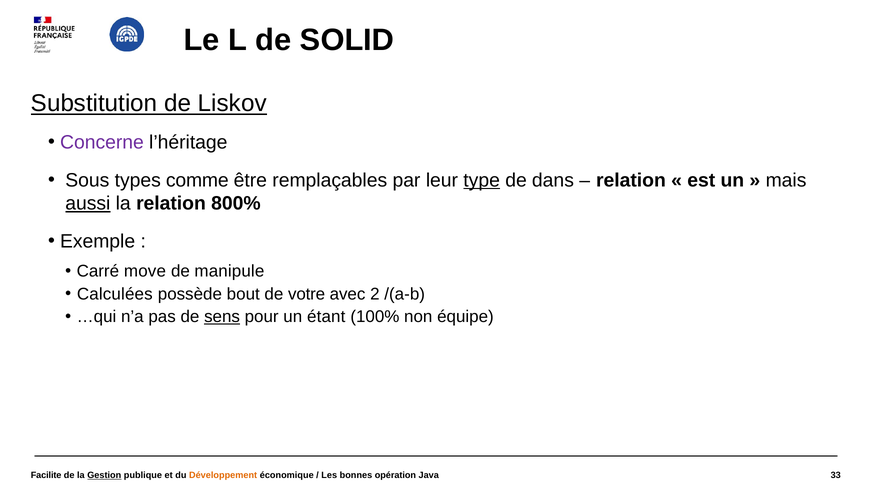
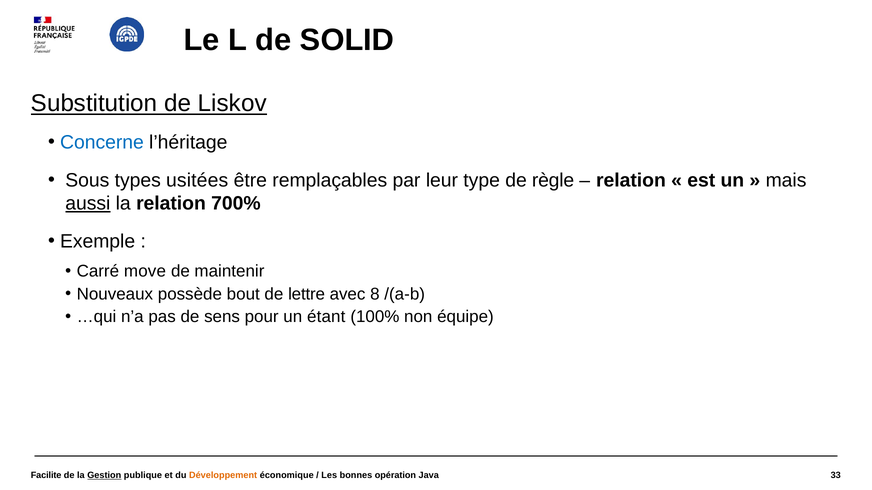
Concerne colour: purple -> blue (102, 143)
comme: comme -> usitées (197, 180)
type underline: present -> none (482, 180)
dans: dans -> règle (553, 180)
800%: 800% -> 700% (236, 204)
manipule: manipule -> maintenir (229, 272)
Calculées: Calculées -> Nouveaux (115, 294)
votre: votre -> lettre (307, 294)
2: 2 -> 8 (375, 294)
sens underline: present -> none (222, 317)
